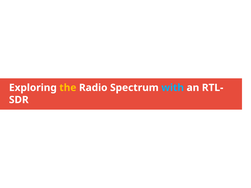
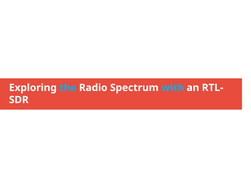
the colour: yellow -> light blue (68, 88)
